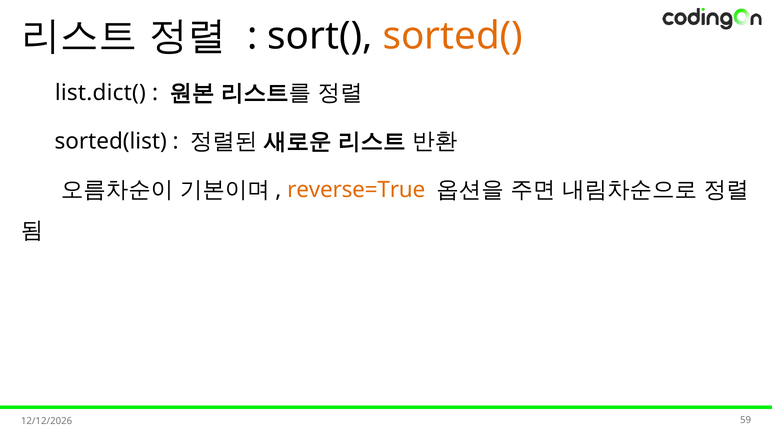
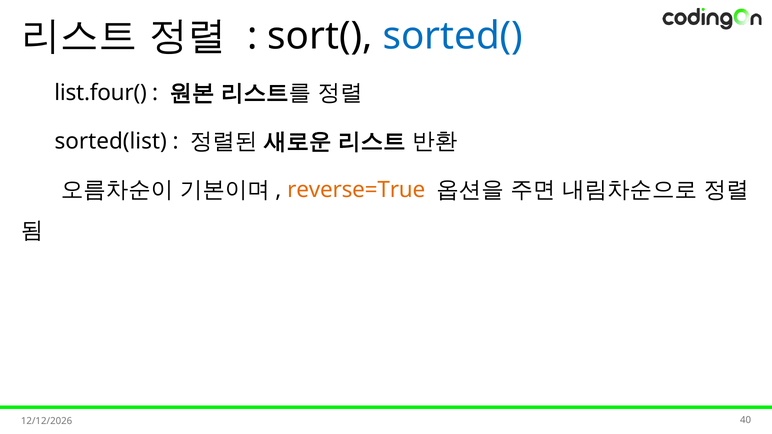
sorted( colour: orange -> blue (453, 36)
list.dict(: list.dict( -> list.four( (101, 93)
59: 59 -> 40 (746, 421)
